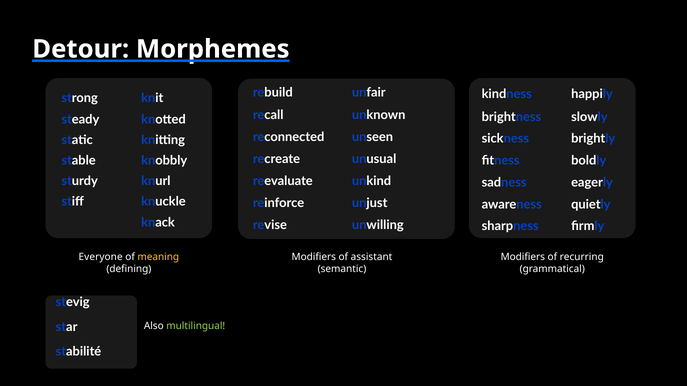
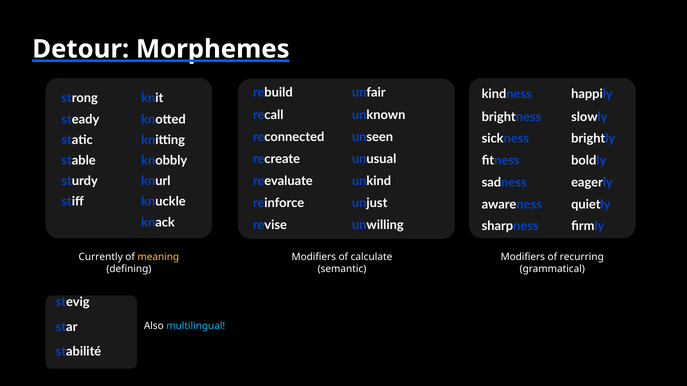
Everyone: Everyone -> Currently (101, 257)
assistant: assistant -> calculate (371, 257)
multilingual colour: light green -> light blue (196, 326)
